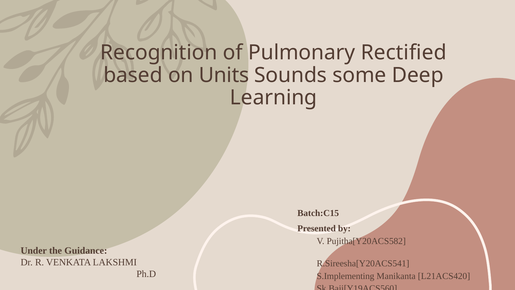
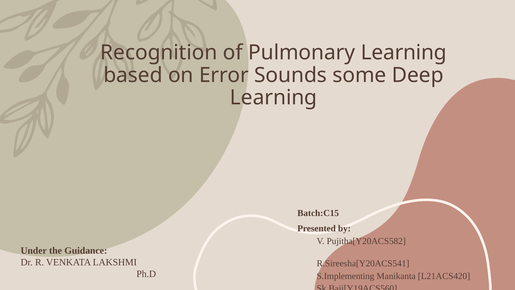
Pulmonary Rectified: Rectified -> Learning (404, 52)
Units: Units -> Error (224, 75)
